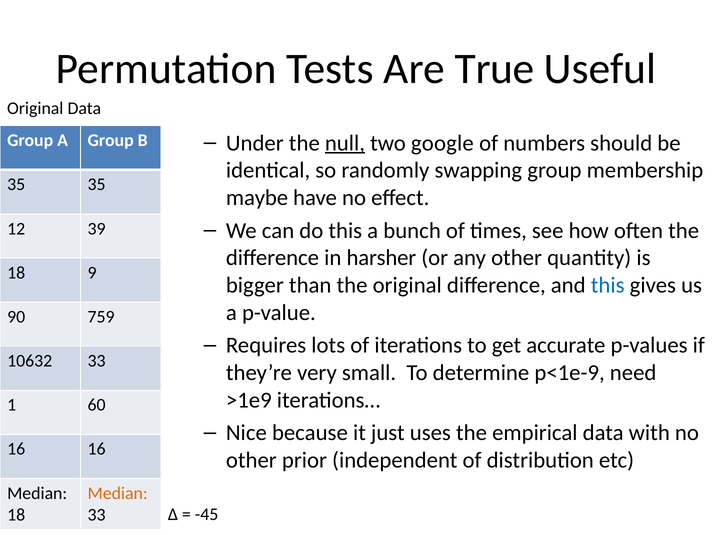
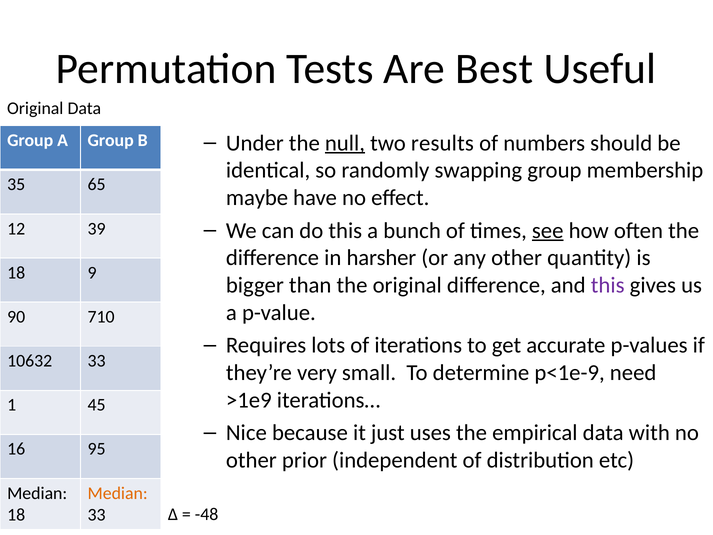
True: True -> Best (494, 69)
google: google -> results (442, 143)
35 35: 35 -> 65 (97, 184)
see underline: none -> present (548, 230)
this colour: blue -> purple (608, 285)
759: 759 -> 710 (101, 317)
60: 60 -> 45 (97, 405)
16 16: 16 -> 95 (97, 449)
-45: -45 -> -48 (207, 514)
